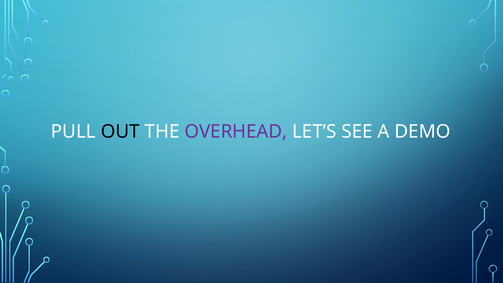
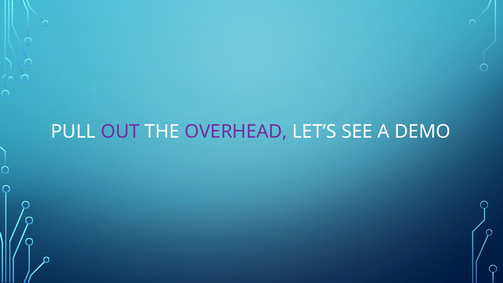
OUT colour: black -> purple (120, 132)
